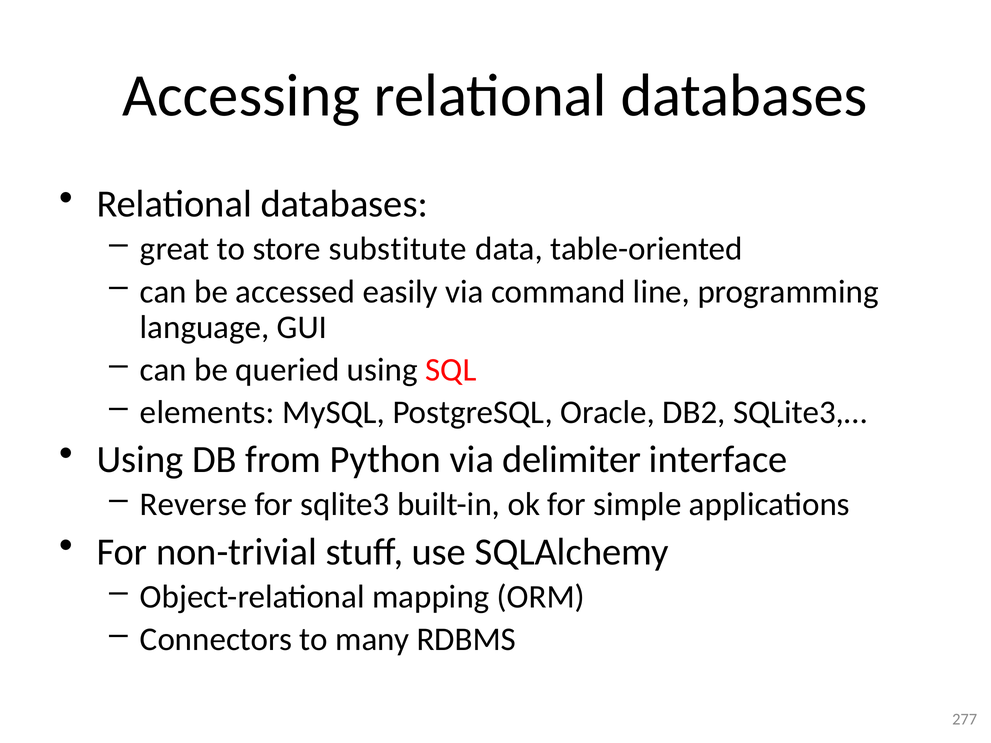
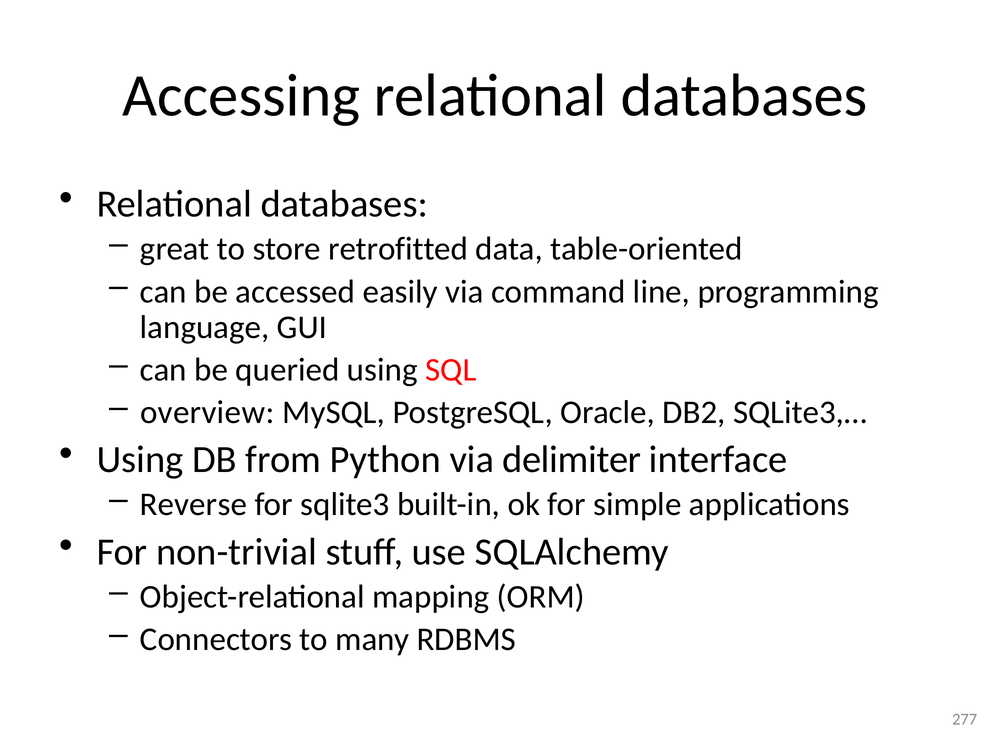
substitute: substitute -> retrofitted (398, 249)
elements: elements -> overview (207, 413)
